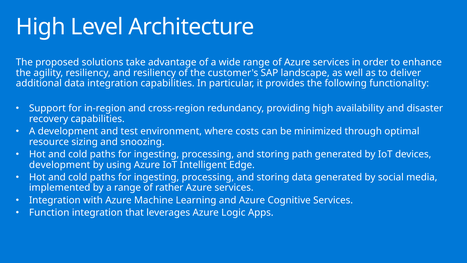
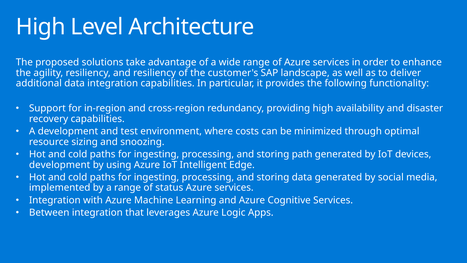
rather: rather -> status (169, 188)
Function: Function -> Between (49, 212)
